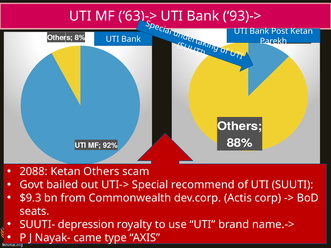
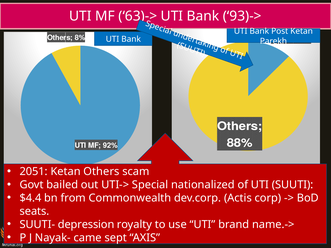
2088: 2088 -> 2051 (34, 172)
recommend: recommend -> nationalized (203, 185)
$9.3: $9.3 -> $4.4 (30, 198)
type: type -> sept (116, 238)
